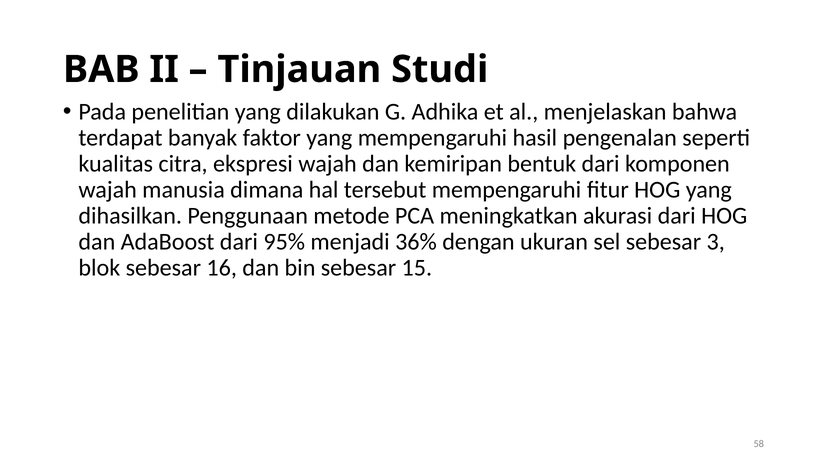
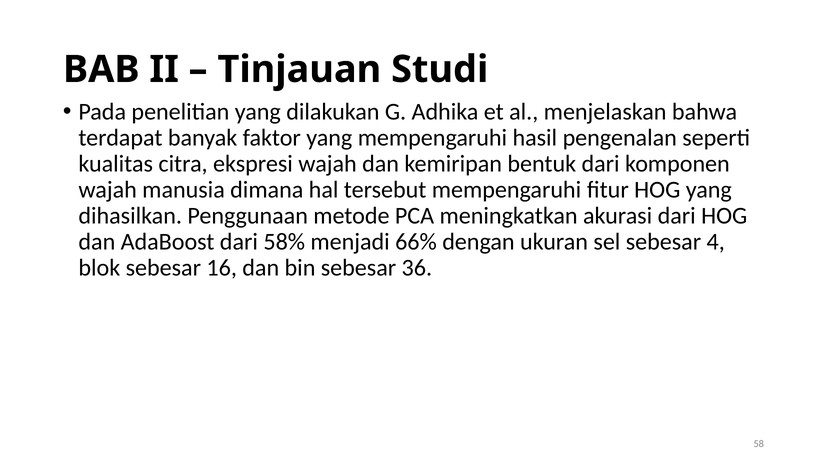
95%: 95% -> 58% (284, 242)
36%: 36% -> 66% (416, 242)
3: 3 -> 4 (716, 242)
15: 15 -> 36 (417, 268)
